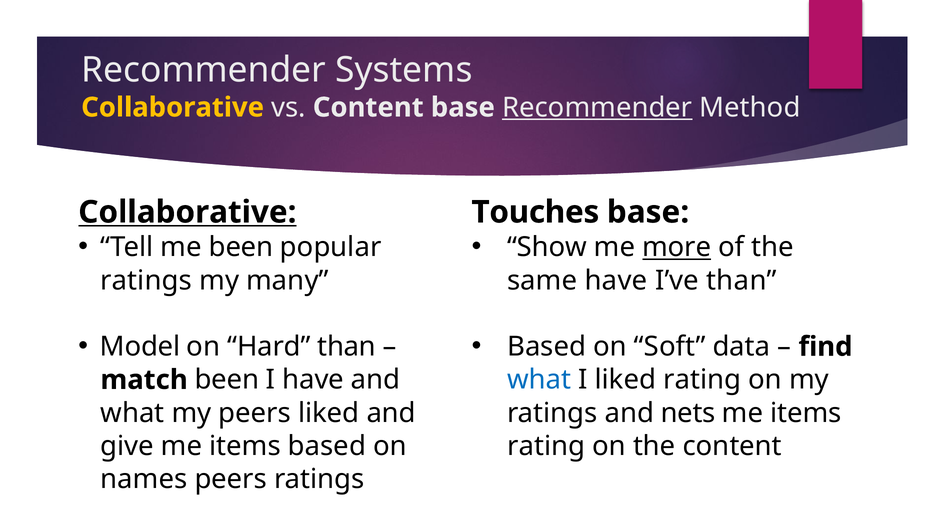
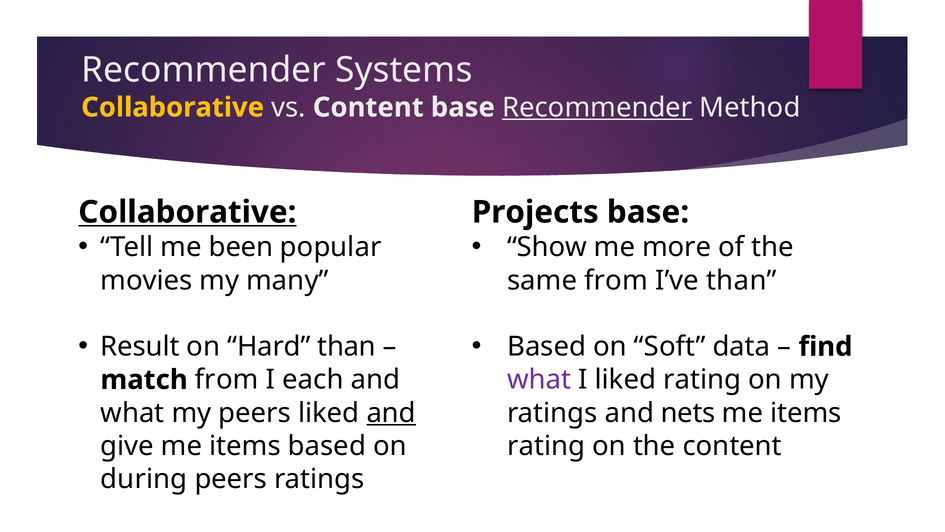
Touches: Touches -> Projects (535, 212)
more underline: present -> none (677, 247)
ratings: ratings -> movies (146, 280)
same have: have -> from (616, 280)
Model: Model -> Result (140, 346)
what colour: blue -> purple (539, 380)
match been: been -> from (227, 380)
I have: have -> each (313, 380)
and underline: none -> present (391, 413)
names: names -> during (144, 479)
